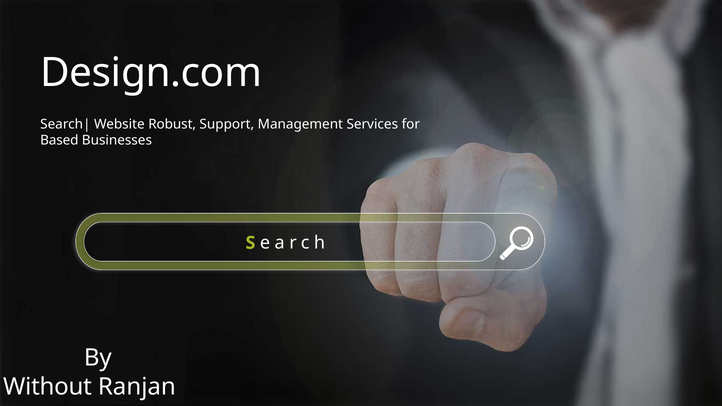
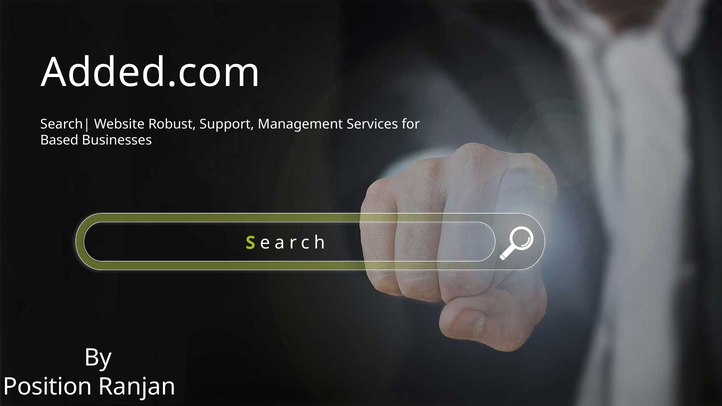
Design.com: Design.com -> Added.com (151, 73)
Without: Without -> Position (47, 387)
